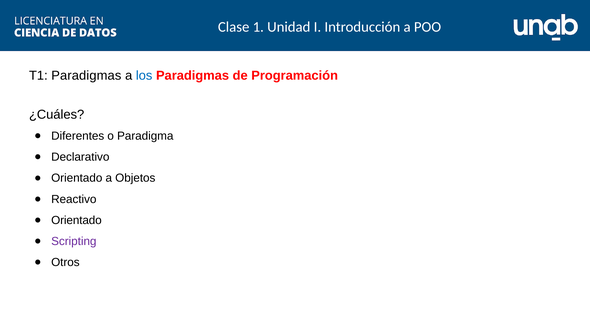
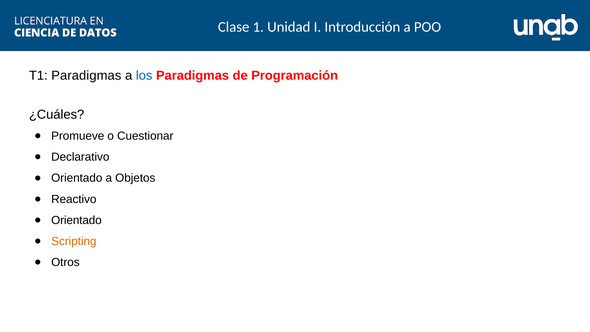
Diferentes: Diferentes -> Promueve (78, 136)
Paradigma: Paradigma -> Cuestionar (145, 136)
Scripting colour: purple -> orange (74, 241)
